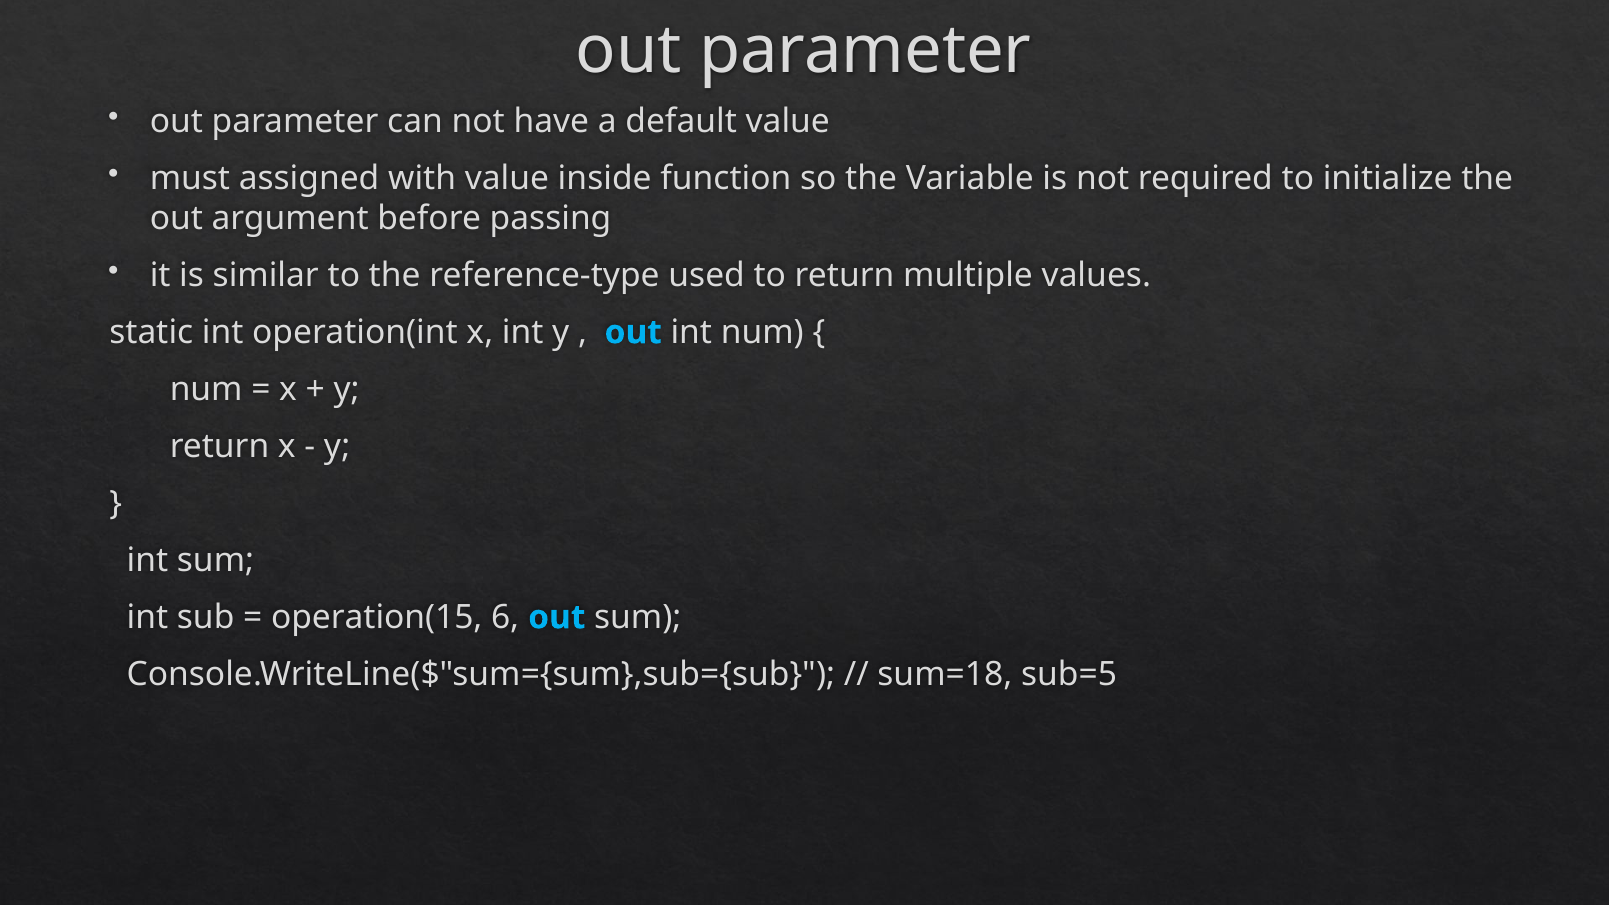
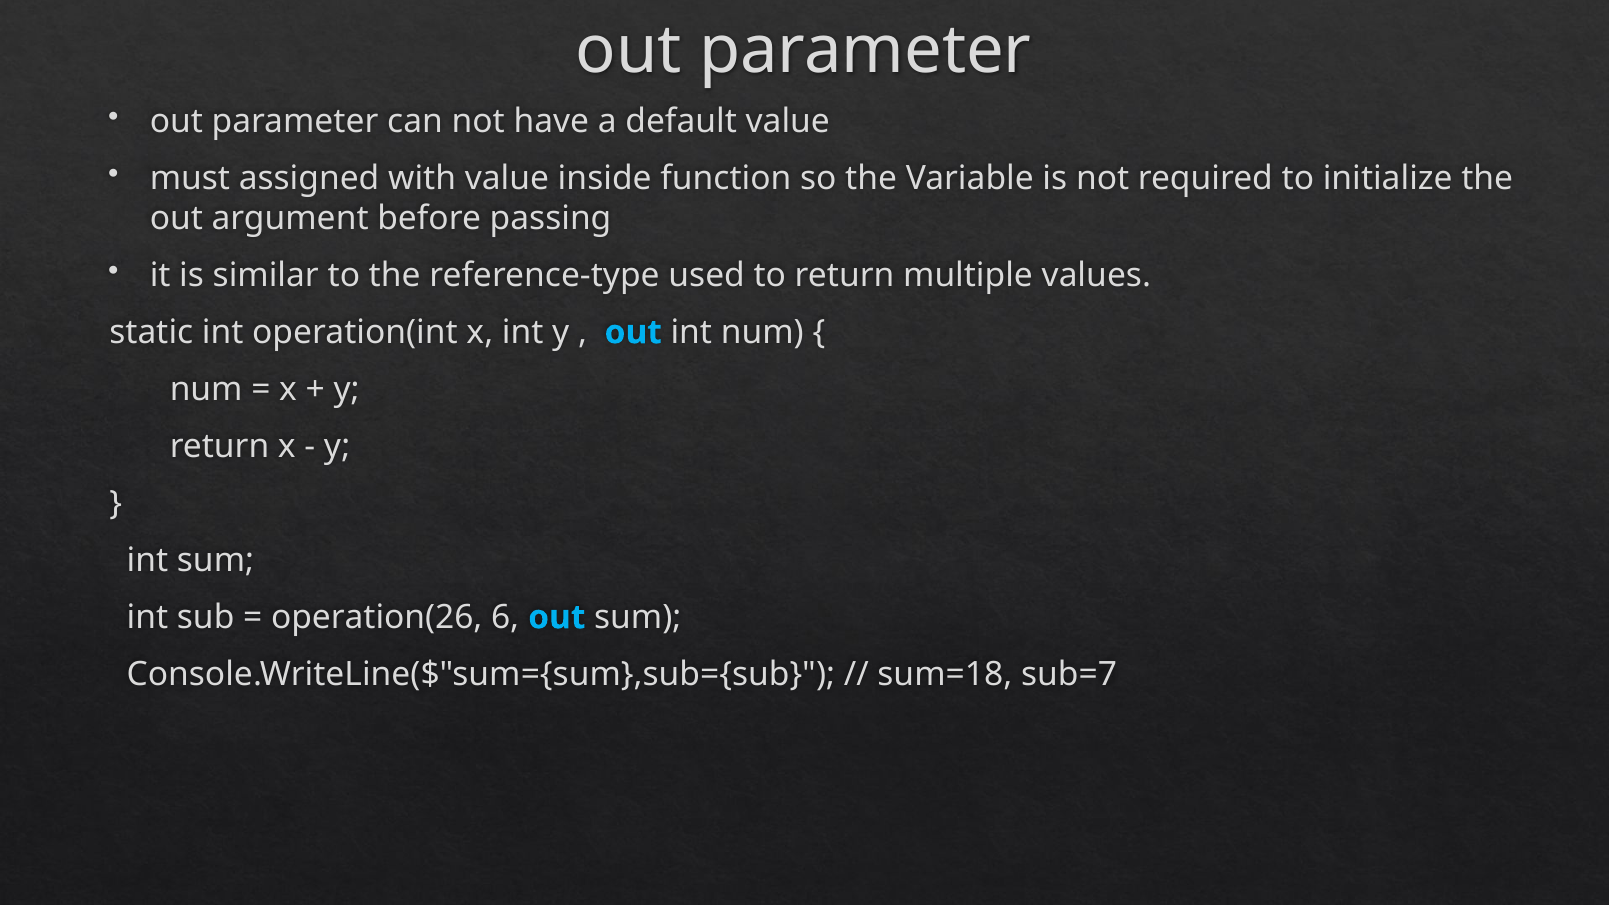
operation(15: operation(15 -> operation(26 (377, 617)
sub=5: sub=5 -> sub=7 (1069, 674)
